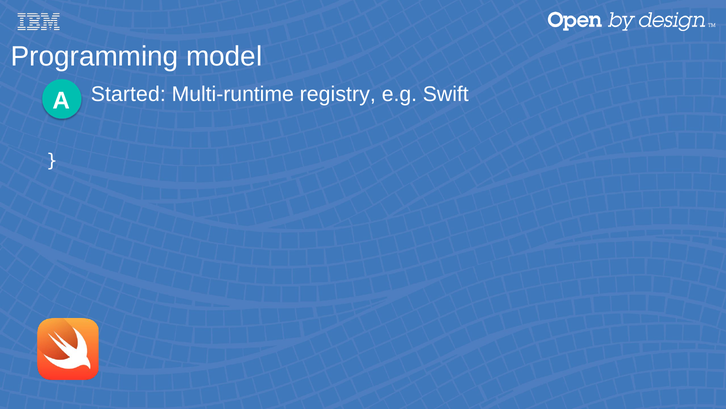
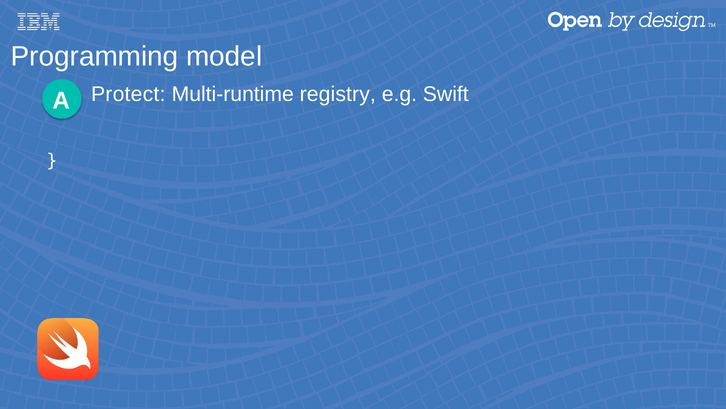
Started: Started -> Protect (128, 94)
